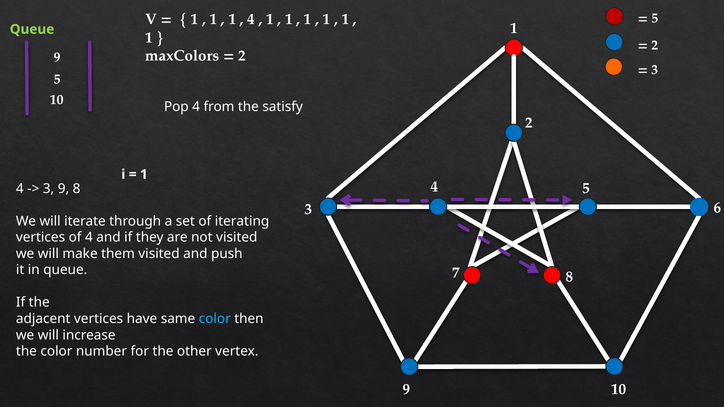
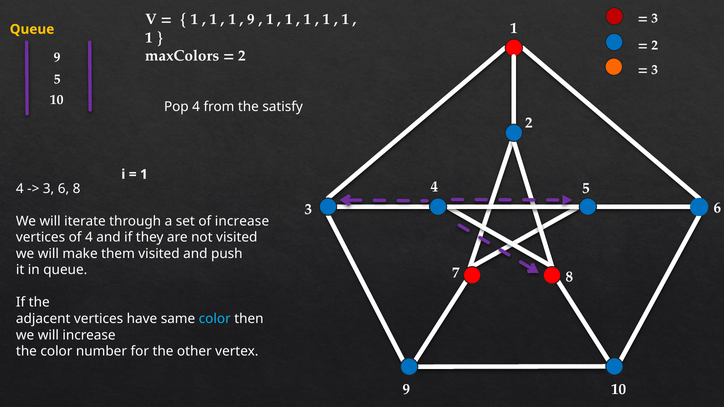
5: 5 -> 3 (655, 18)
4: 4 -> 9 (251, 19)
Queue colour: light green -> yellow (32, 29)
3 9: 9 -> 6 (63, 189)
of iterating: iterating -> increase (242, 221)
